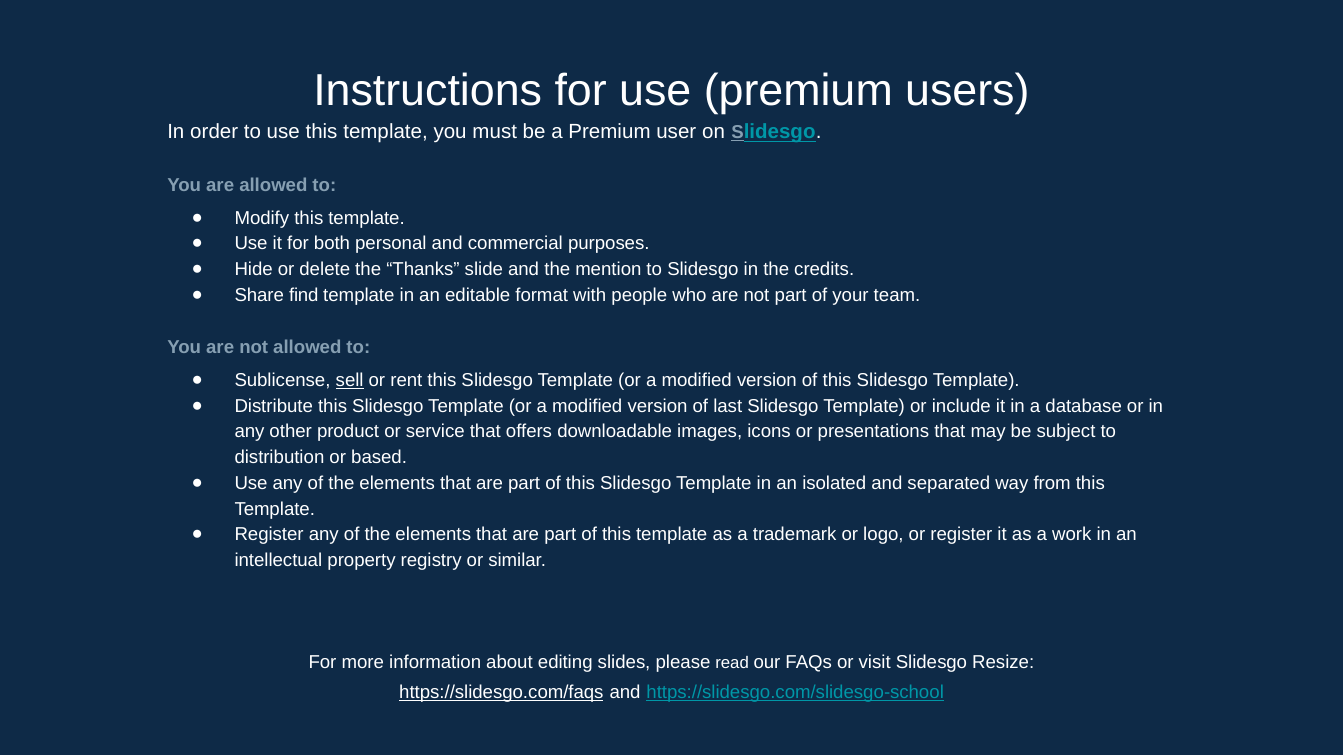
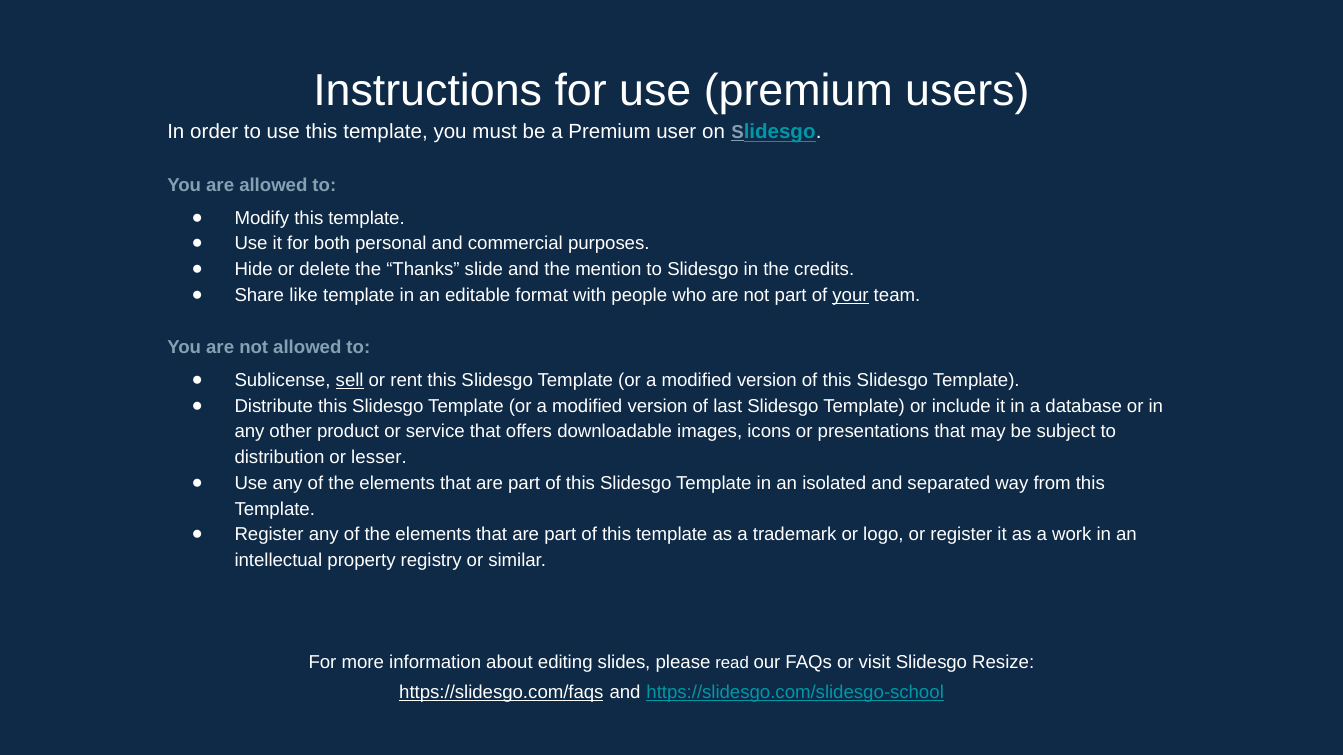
find: find -> like (304, 295)
your underline: none -> present (851, 295)
based: based -> lesser (379, 458)
